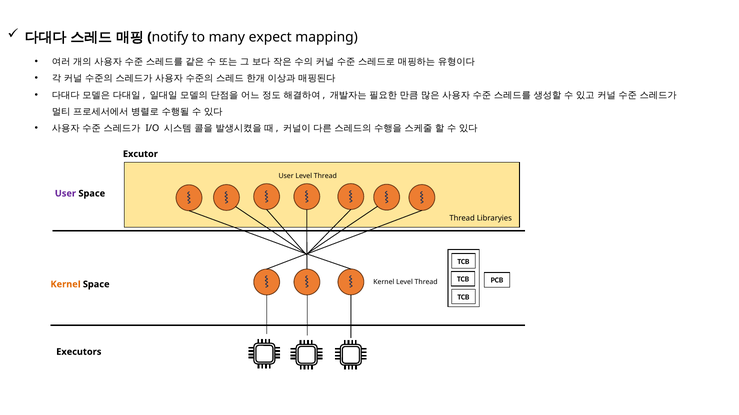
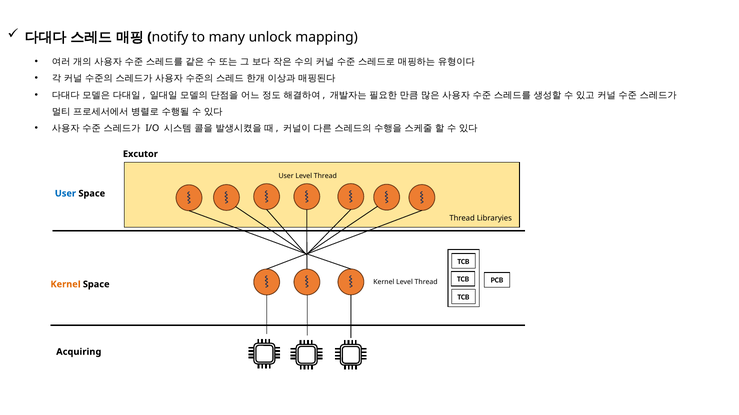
expect: expect -> unlock (270, 37)
User colour: purple -> blue (65, 194)
Executors: Executors -> Acquiring (79, 352)
